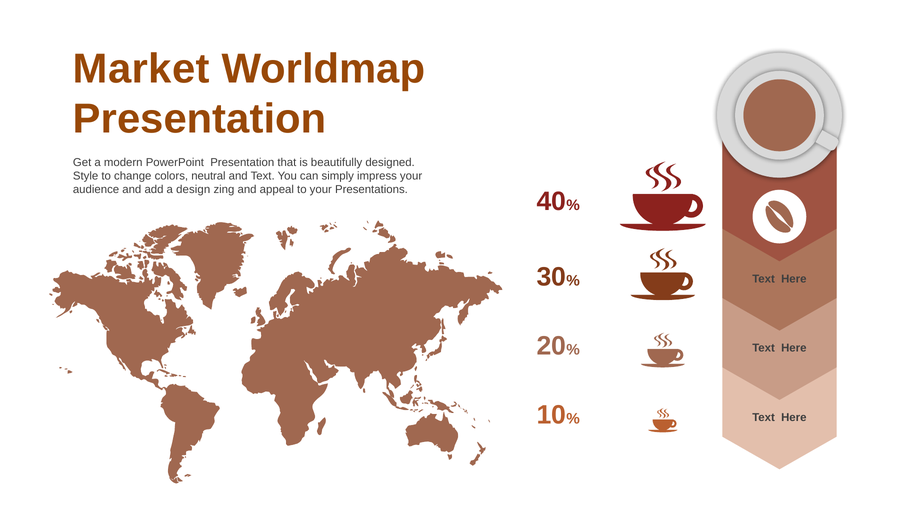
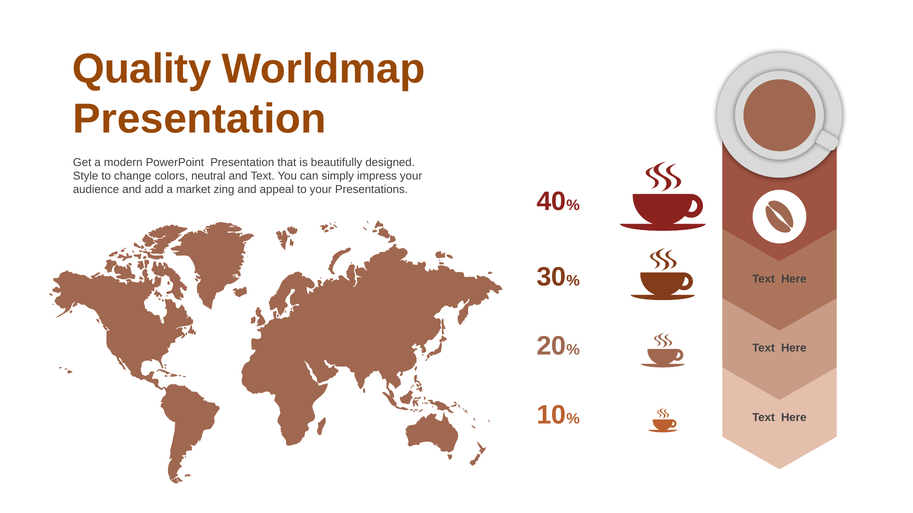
Market: Market -> Quality (142, 69)
design: design -> market (193, 190)
